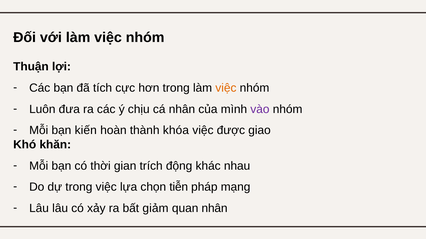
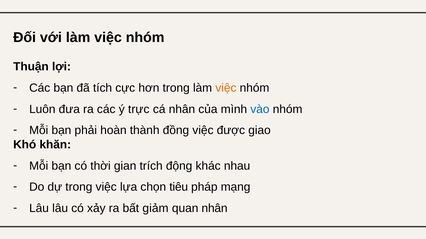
chịu: chịu -> trực (139, 109)
vào colour: purple -> blue (260, 109)
kiến: kiến -> phải (86, 131)
khóa: khóa -> đồng (176, 131)
tiễn: tiễn -> tiêu (179, 188)
